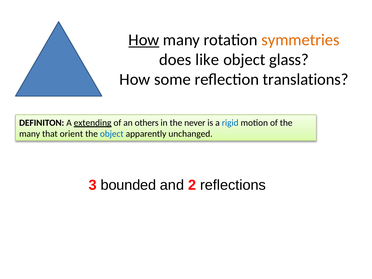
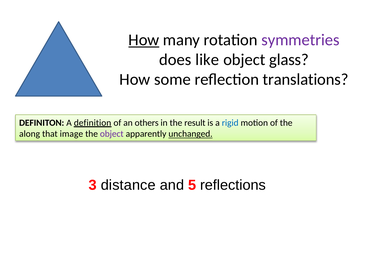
symmetries colour: orange -> purple (300, 40)
extending: extending -> definition (93, 123)
never: never -> result (195, 123)
many: many -> along (30, 134)
orient: orient -> image (71, 134)
object colour: blue -> purple (112, 134)
unchanged underline: none -> present (191, 134)
bounded: bounded -> distance (128, 185)
2: 2 -> 5 (192, 185)
